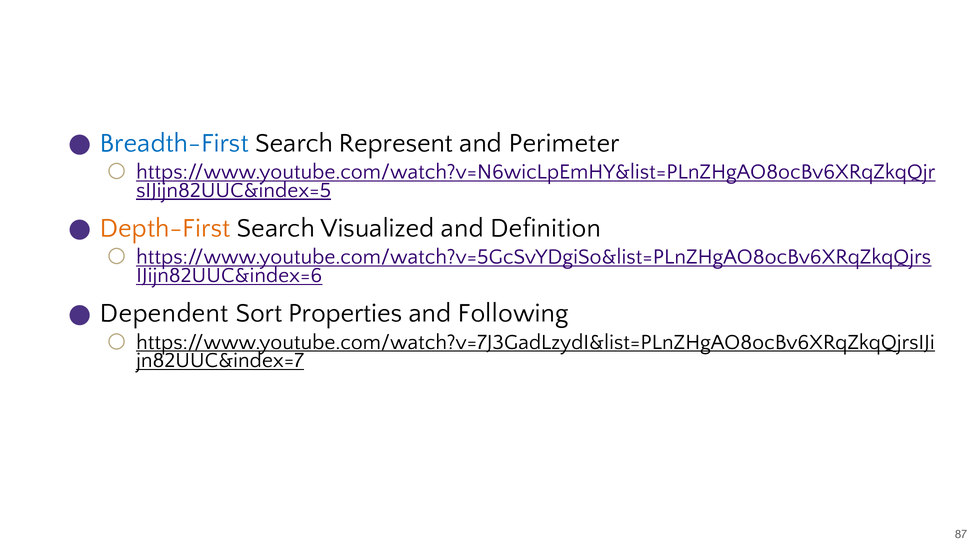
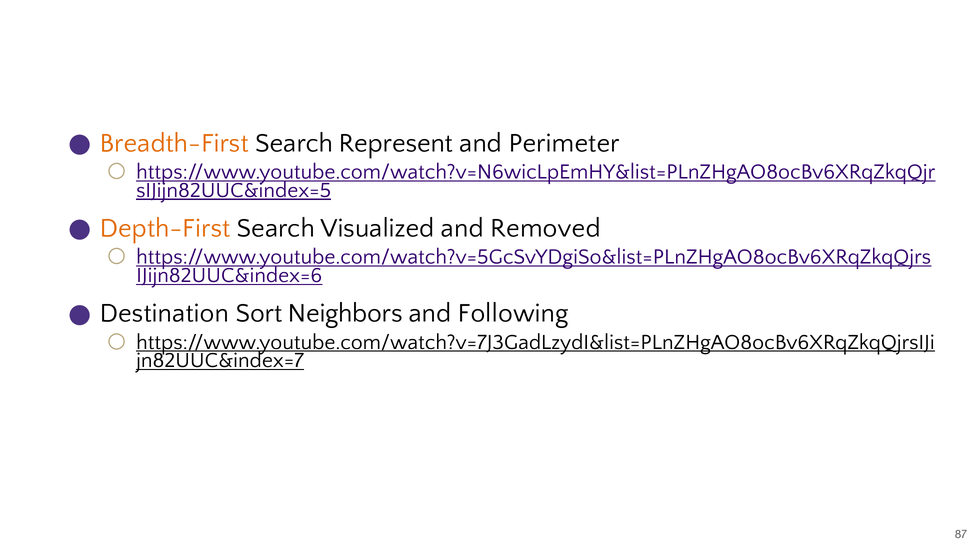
Breadth-First colour: blue -> orange (174, 143)
Definition: Definition -> Removed (546, 228)
Dependent: Dependent -> Destination (164, 313)
Properties: Properties -> Neighbors (345, 313)
